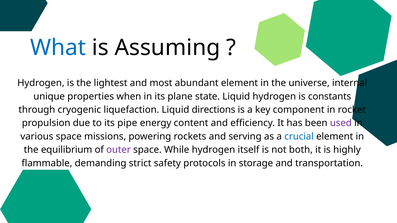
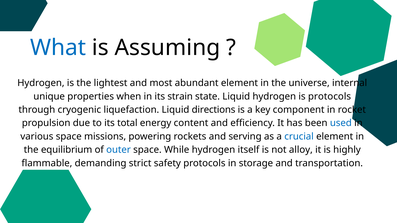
plane: plane -> strain (180, 97)
is constants: constants -> protocols (330, 97)
pipe: pipe -> total (127, 123)
used colour: purple -> blue (341, 123)
outer colour: purple -> blue (119, 150)
both: both -> alloy (301, 150)
